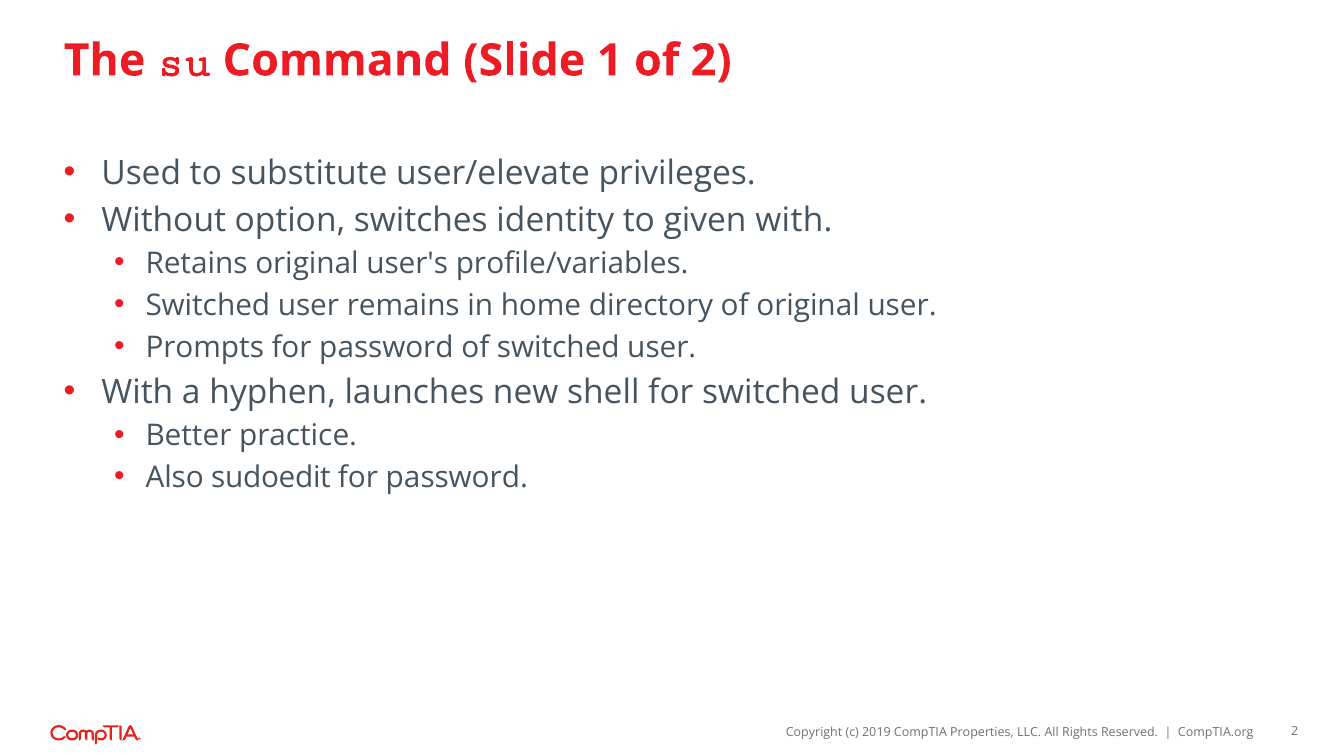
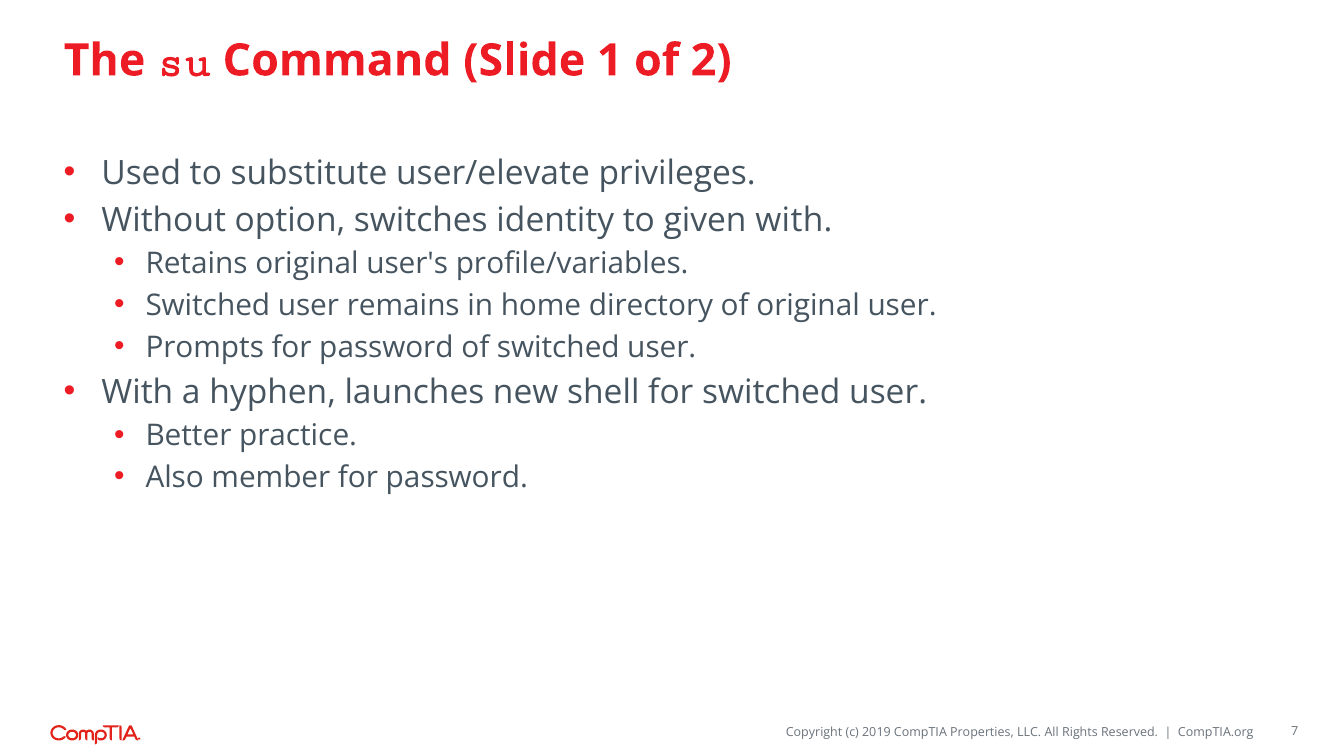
sudoedit: sudoedit -> member (271, 478)
2: 2 -> 7 (1295, 732)
